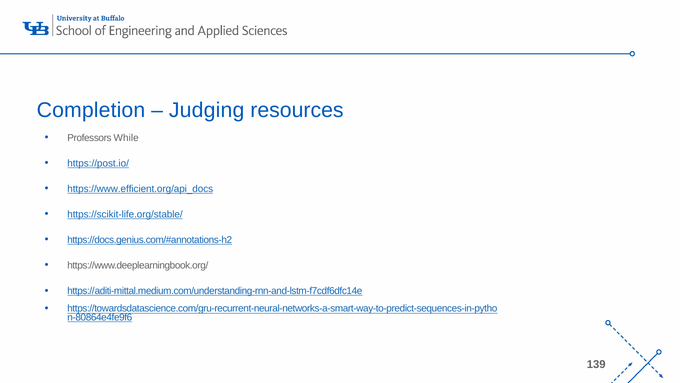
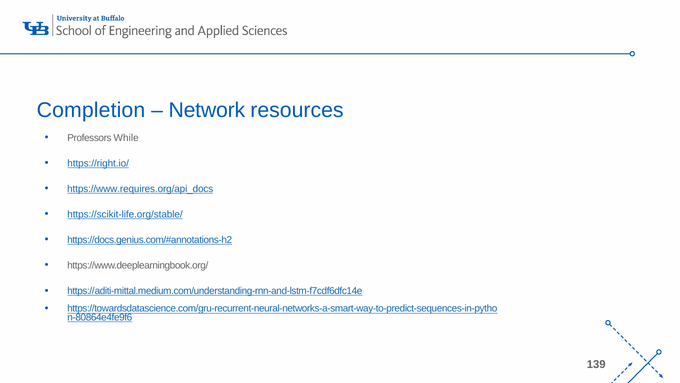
Judging: Judging -> Network (207, 110)
https://post.io/: https://post.io/ -> https://right.io/ (98, 163)
https://www.efficient.org/api_docs: https://www.efficient.org/api_docs -> https://www.requires.org/api_docs (140, 189)
